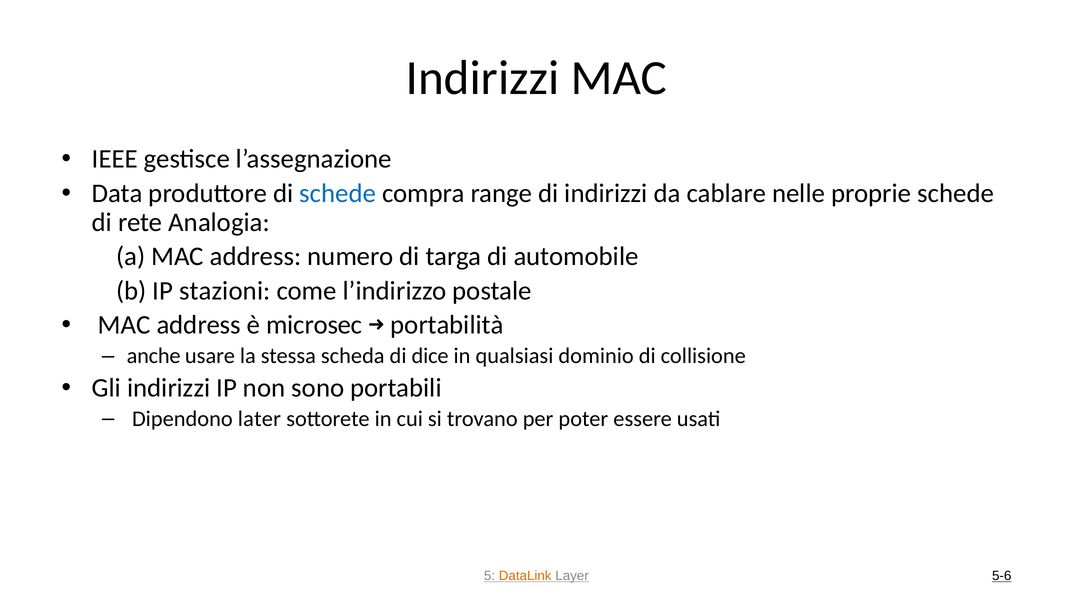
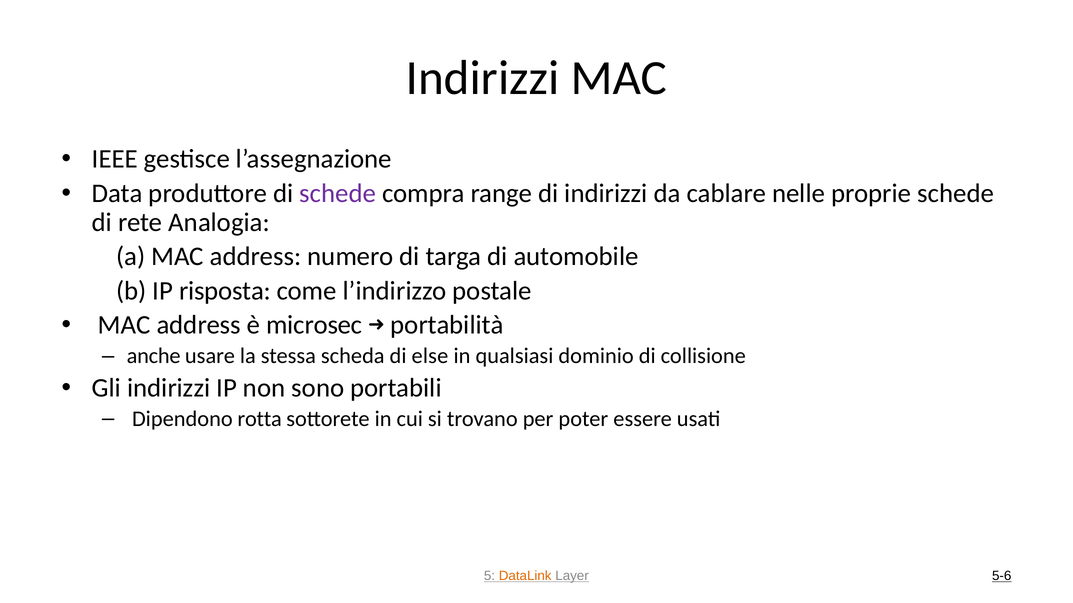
schede colour: blue -> purple (338, 194)
stazioni: stazioni -> risposta (225, 291)
dice: dice -> else (430, 356)
later: later -> rotta (260, 419)
